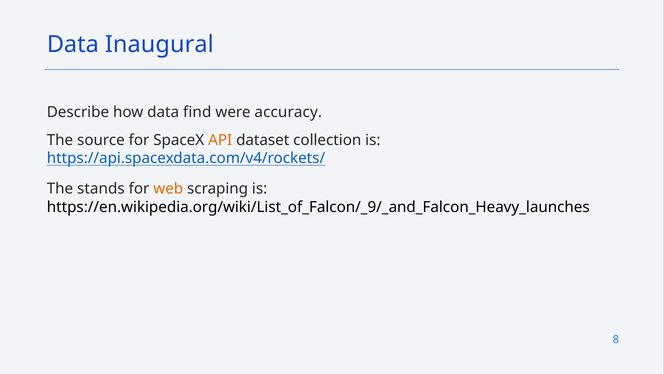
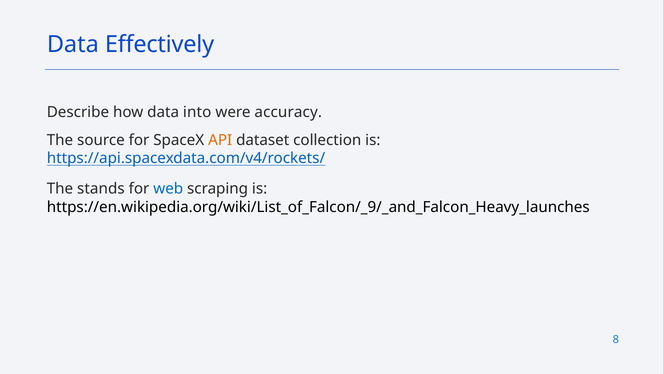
Inaugural: Inaugural -> Effectively (159, 44)
find: find -> into (197, 112)
web colour: orange -> blue (168, 189)
